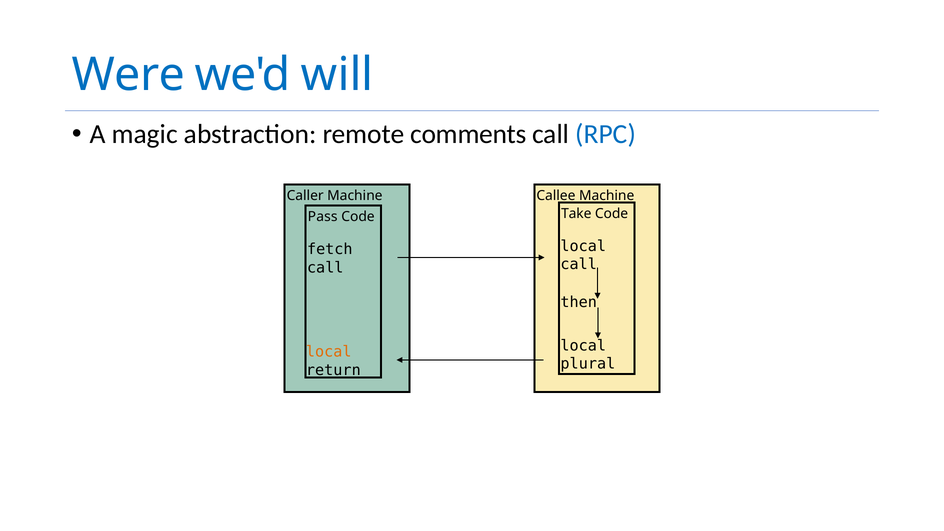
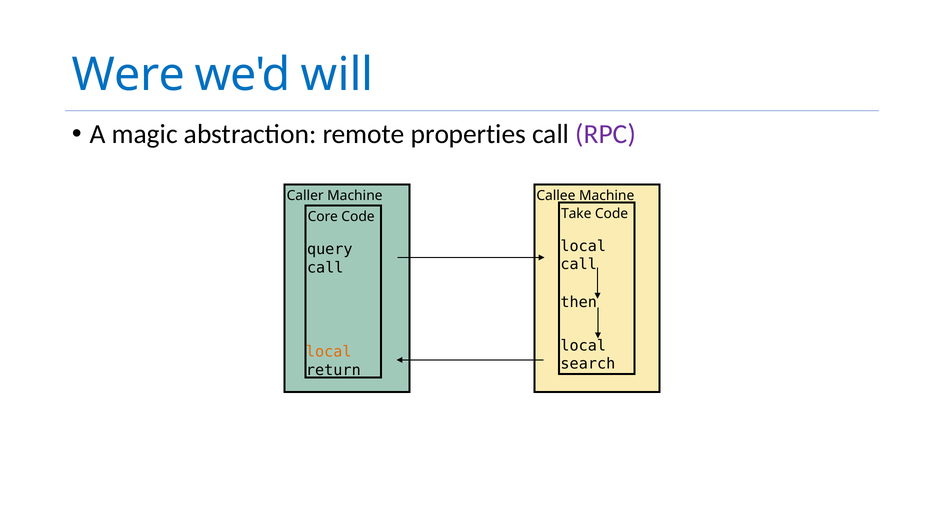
comments: comments -> properties (468, 134)
RPC colour: blue -> purple (606, 134)
Pass: Pass -> Core (323, 217)
fetch: fetch -> query (330, 249)
plural: plural -> search (588, 364)
